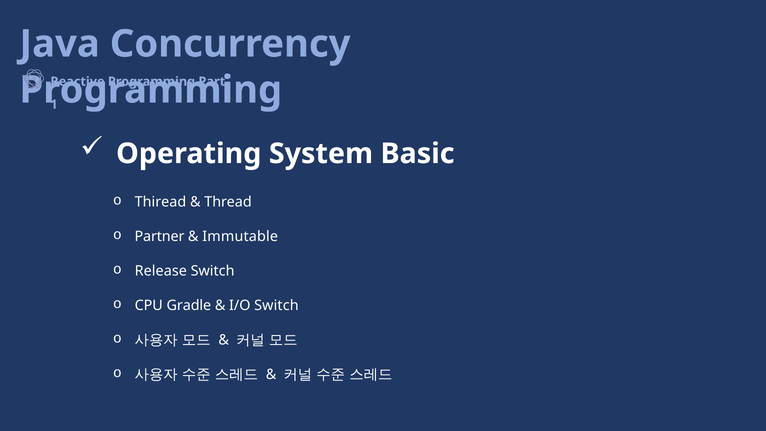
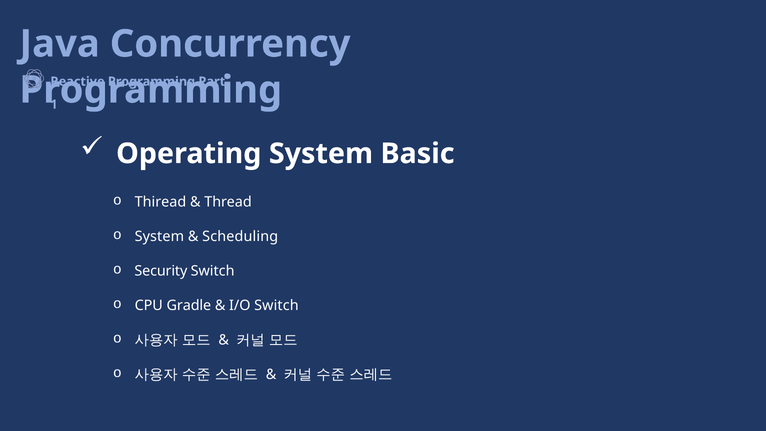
Partner: Partner -> System (159, 236)
Immutable: Immutable -> Scheduling (240, 236)
Release: Release -> Security (161, 271)
